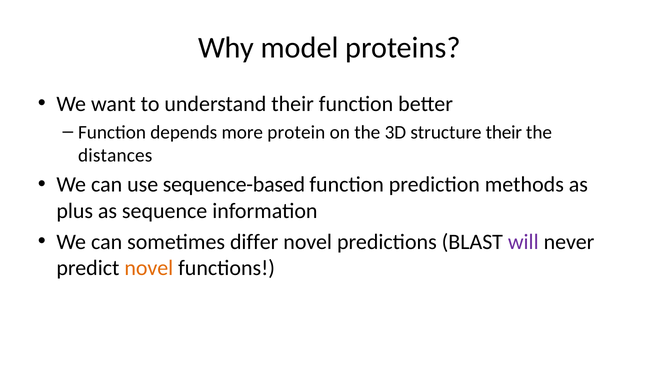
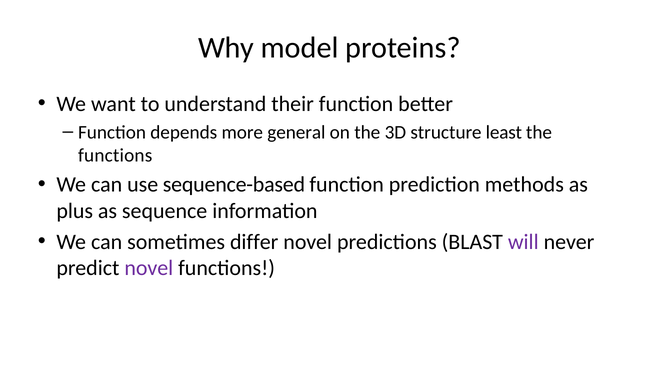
protein: protein -> general (296, 132)
structure their: their -> least (504, 132)
distances: distances -> functions (115, 155)
novel colour: orange -> purple (149, 268)
